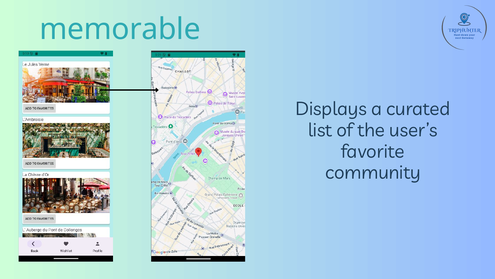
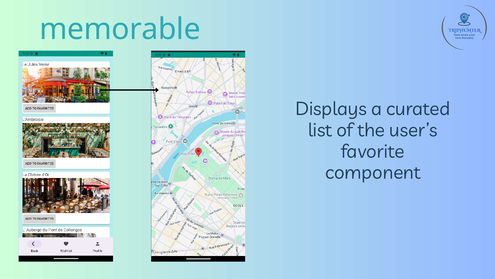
community: community -> component (373, 172)
